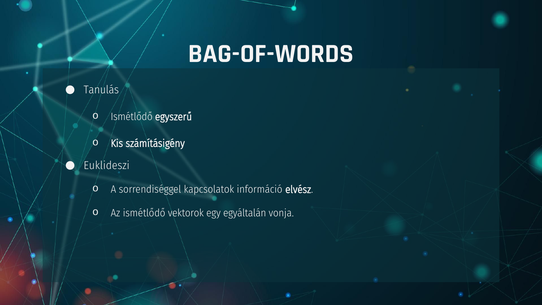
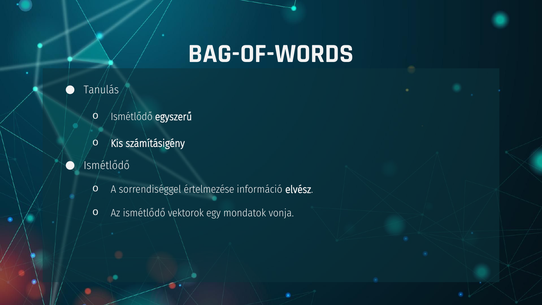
Euklideszi: Euklideszi -> Ismétlődő (107, 165)
kapcsolatok: kapcsolatok -> értelmezése (209, 189)
egyáltalán: egyáltalán -> mondatok (245, 213)
